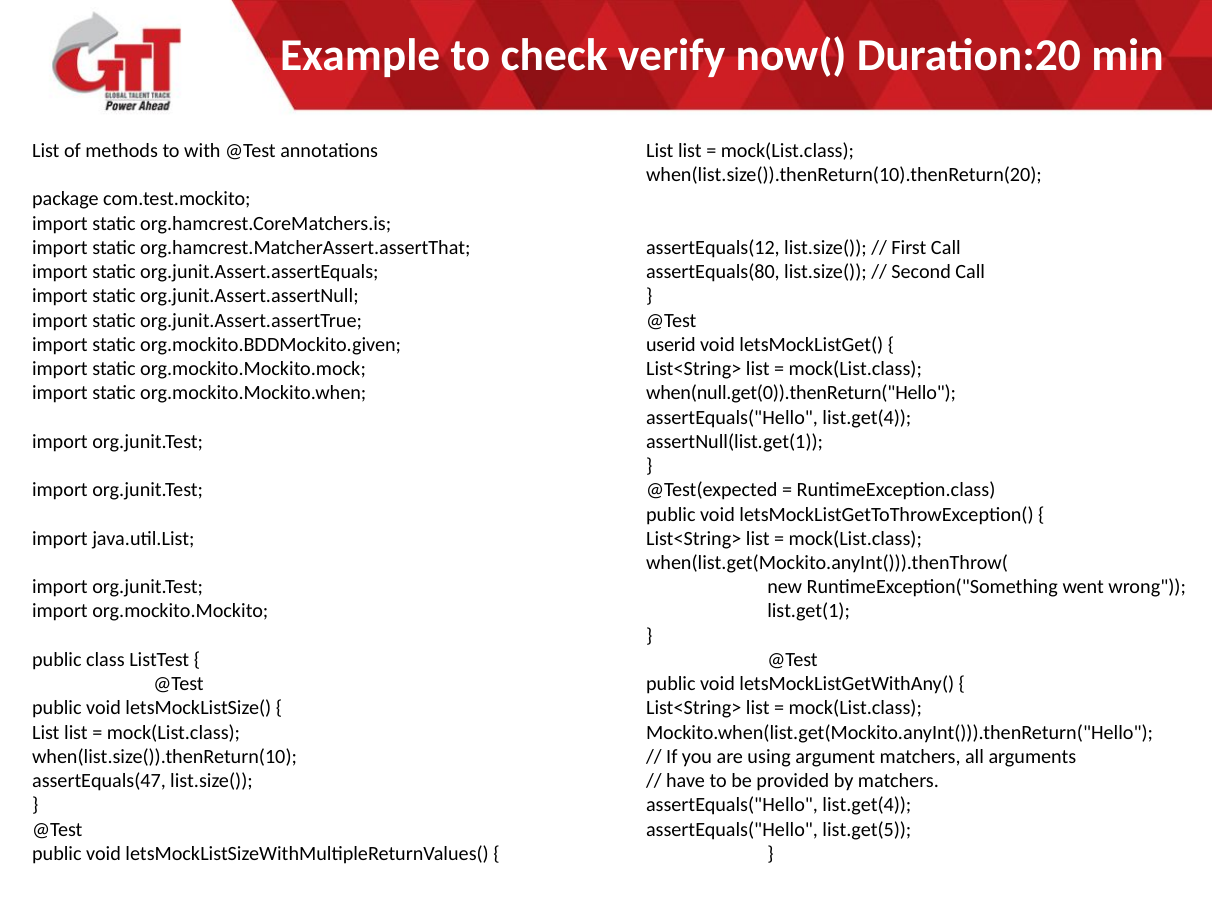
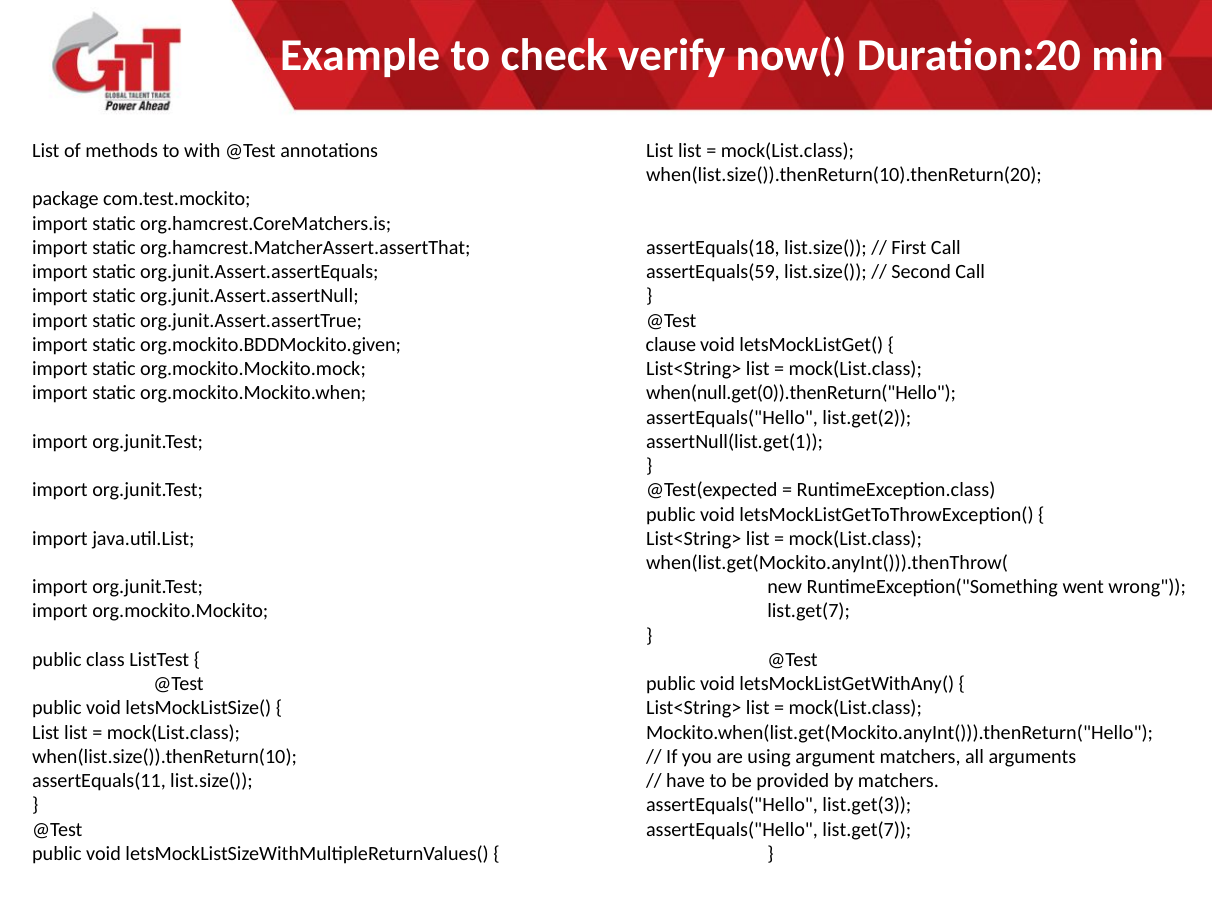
assertEquals(12: assertEquals(12 -> assertEquals(18 (713, 248)
assertEquals(80: assertEquals(80 -> assertEquals(59 (713, 272)
userid: userid -> clause (671, 345)
list.get(4: list.get(4 -> list.get(2 (867, 417)
list.get(1: list.get(1 -> list.get(7 (809, 611)
assertEquals(47: assertEquals(47 -> assertEquals(11 (99, 781)
list.get(4: list.get(4 -> list.get(3 (867, 805)
assertEquals("Hello list.get(5: list.get(5 -> list.get(7 (867, 829)
